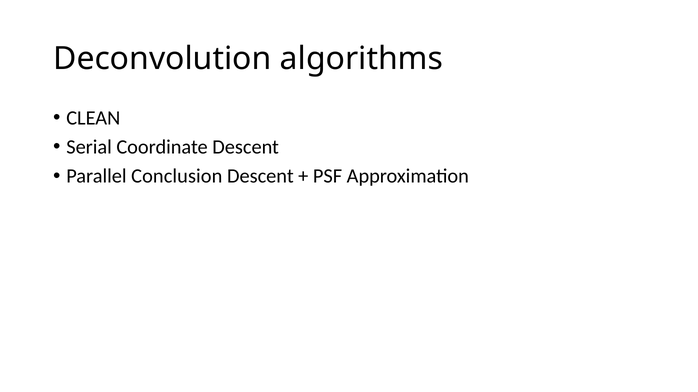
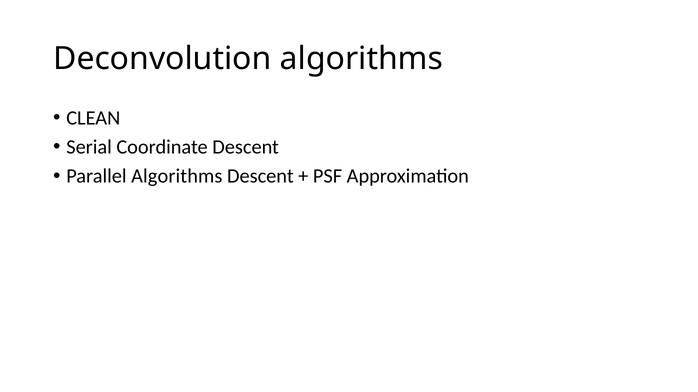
Parallel Conclusion: Conclusion -> Algorithms (177, 177)
